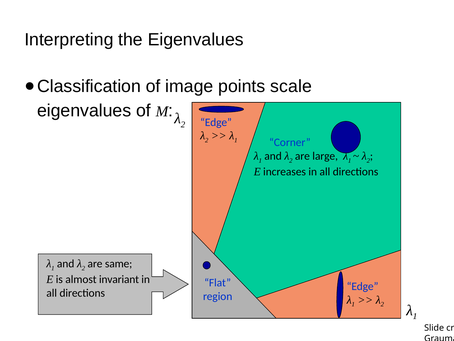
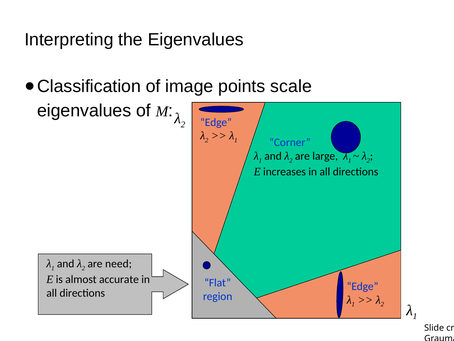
same: same -> need (119, 263)
invariant: invariant -> accurate (119, 279)
